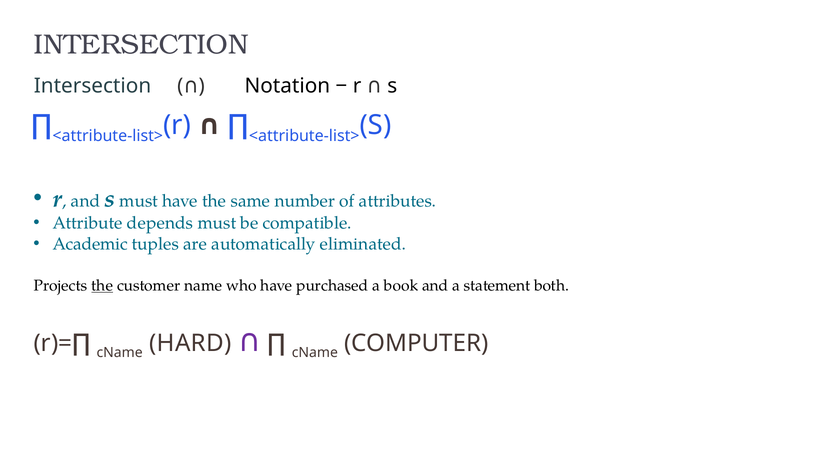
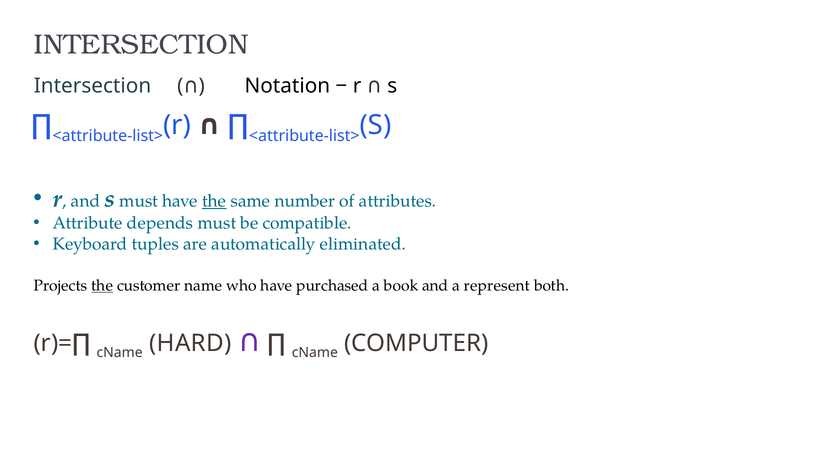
the underline: none -> present (214, 201)
Academic: Academic -> Keyboard (90, 244)
statement: statement -> represent (497, 285)
